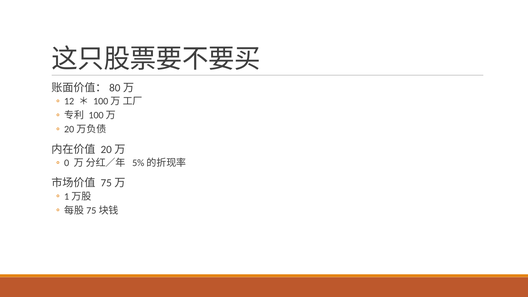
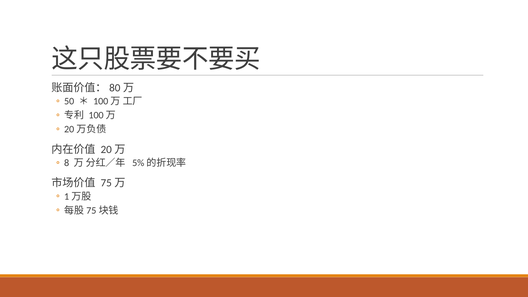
12: 12 -> 50 (69, 101)
0: 0 -> 8 (67, 163)
